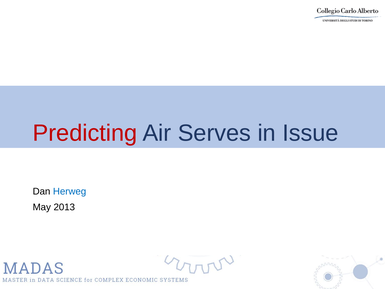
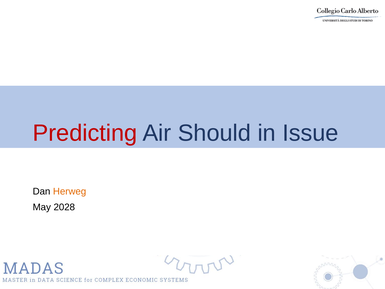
Serves: Serves -> Should (214, 133)
Herweg colour: blue -> orange (70, 191)
2013: 2013 -> 2028 (64, 207)
